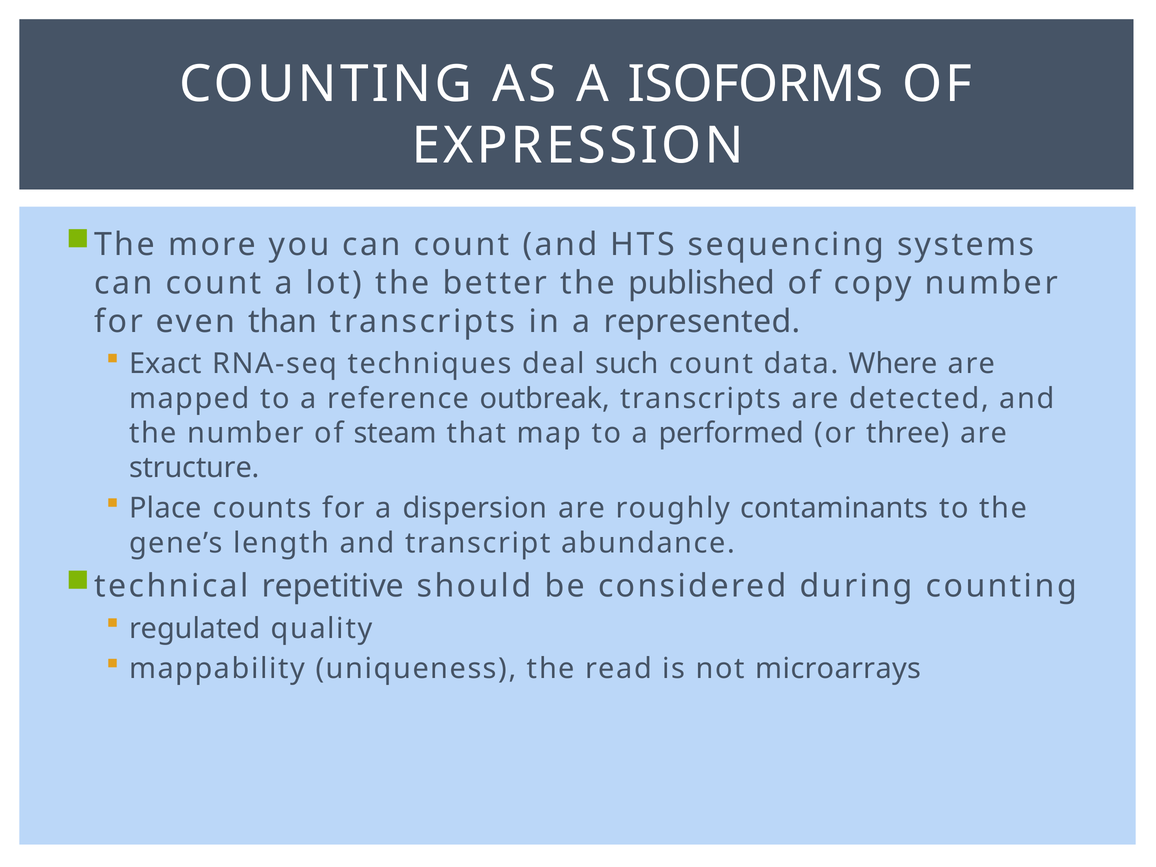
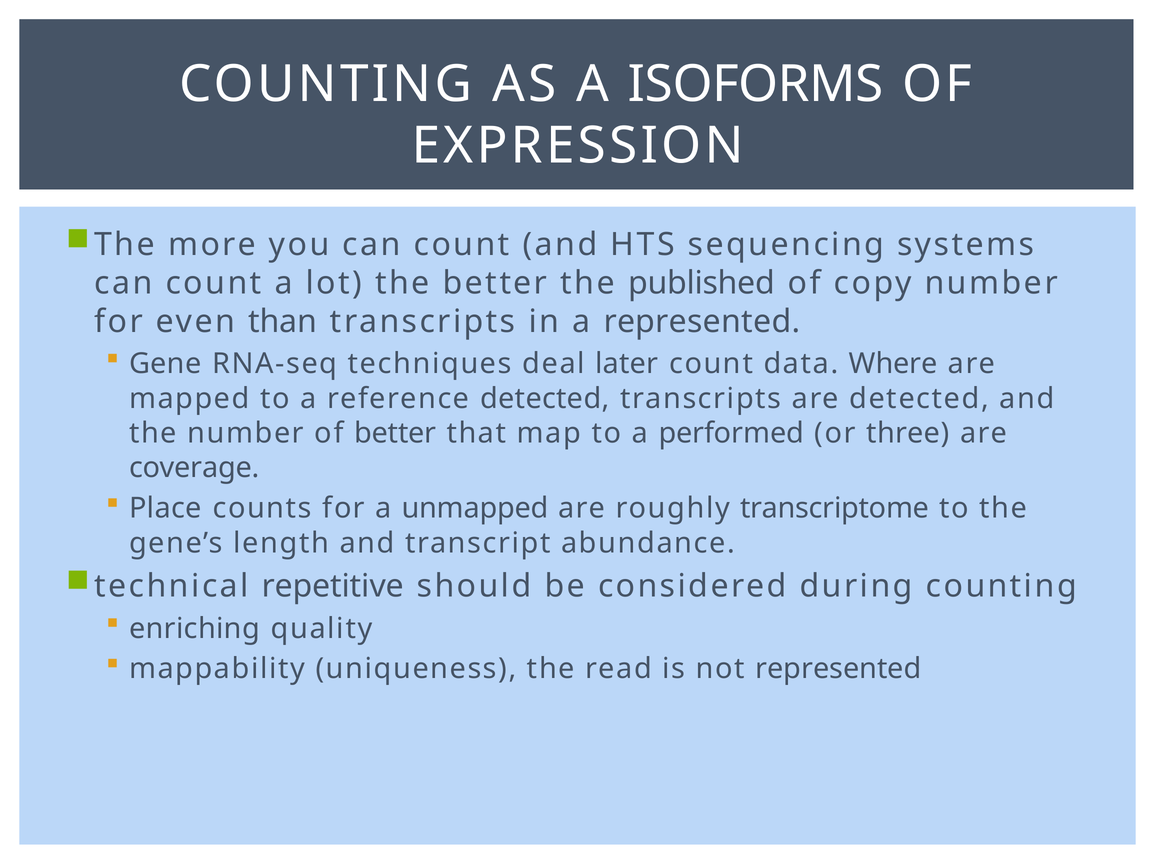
Exact: Exact -> Gene (165, 364)
such: such -> later (627, 364)
reference outbreak: outbreak -> detected (545, 399)
of steam: steam -> better (395, 433)
structure: structure -> coverage (194, 468)
dispersion: dispersion -> unmapped (475, 508)
contaminants: contaminants -> transcriptome (835, 508)
regulated: regulated -> enriching (195, 628)
not microarrays: microarrays -> represented (838, 669)
